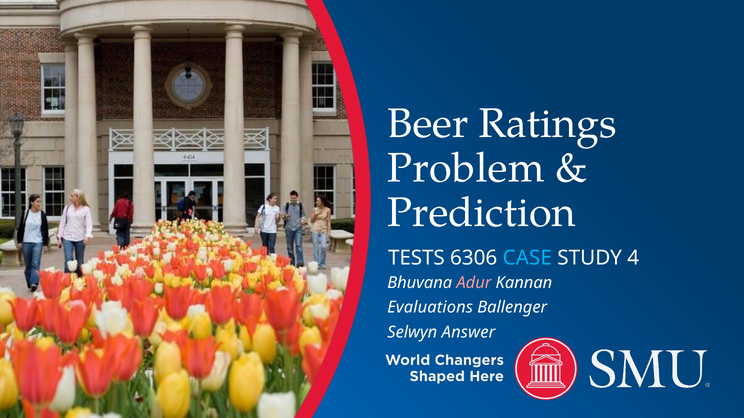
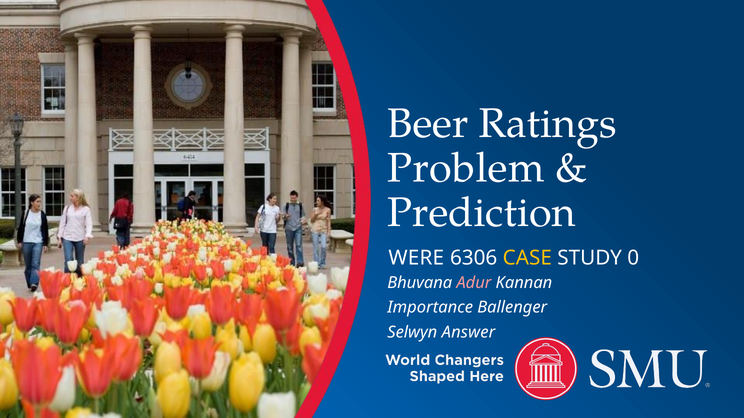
TESTS: TESTS -> WERE (416, 258)
CASE colour: light blue -> yellow (527, 258)
4: 4 -> 0 (633, 258)
Evaluations: Evaluations -> Importance (430, 308)
